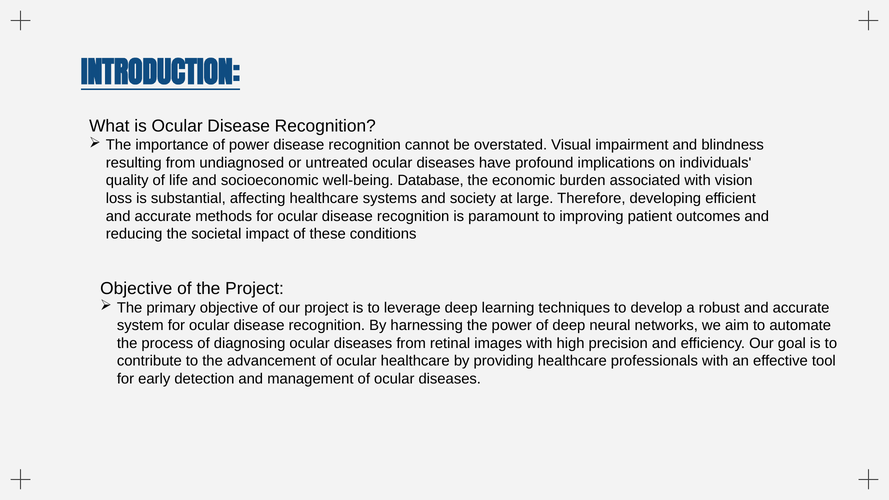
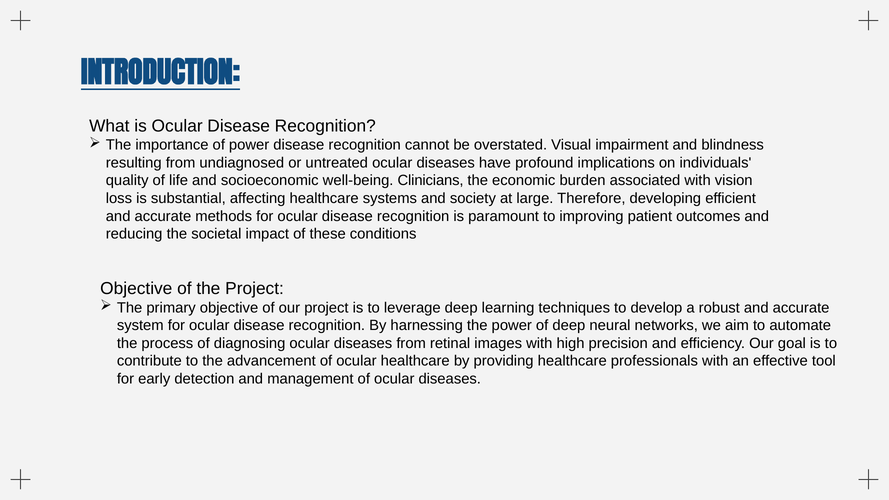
Database: Database -> Clinicians (431, 181)
